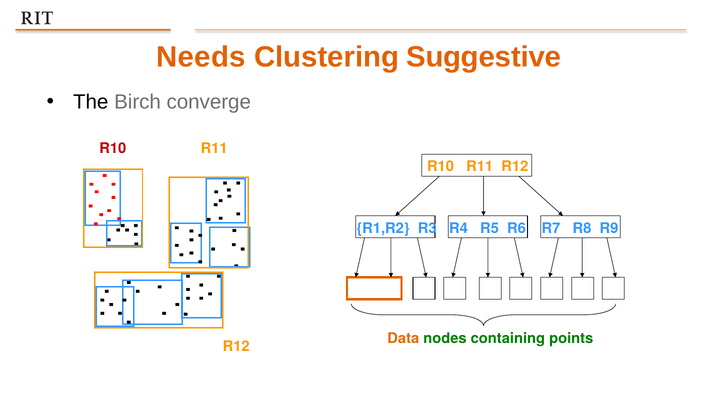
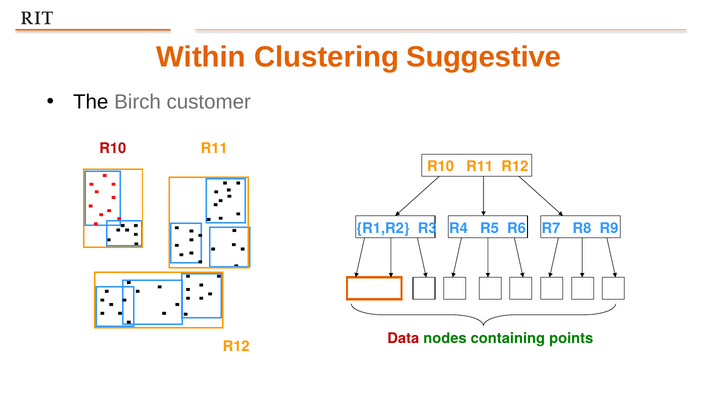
Needs: Needs -> Within (201, 57)
converge: converge -> customer (209, 102)
Data colour: orange -> red (403, 339)
